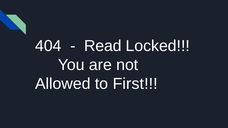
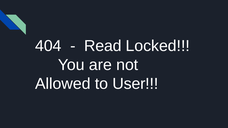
First: First -> User (135, 84)
